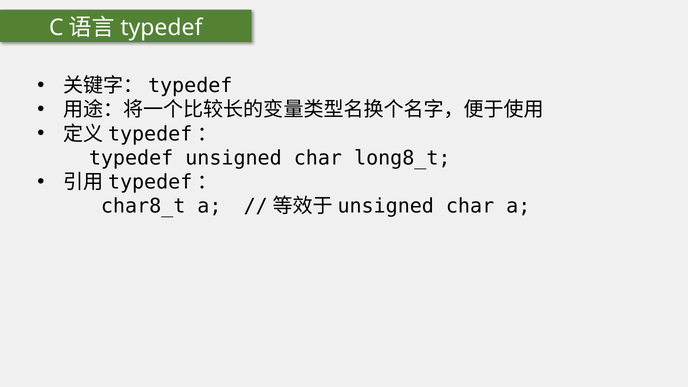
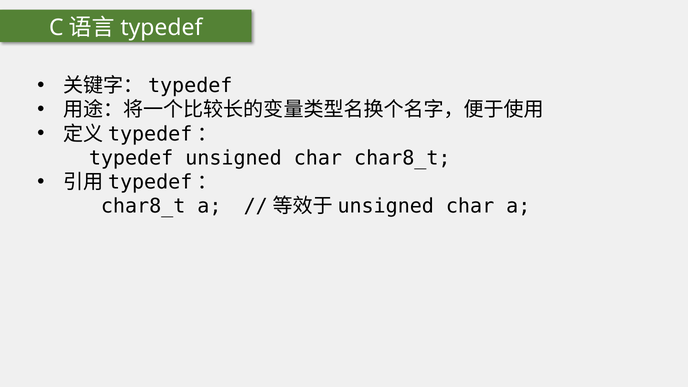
char long8_t: long8_t -> char8_t (402, 158)
